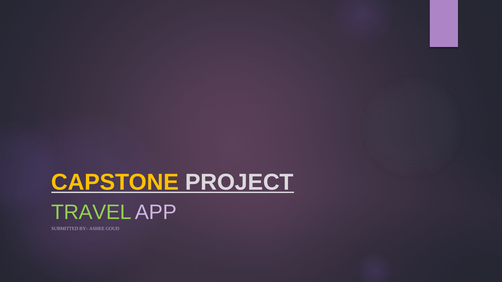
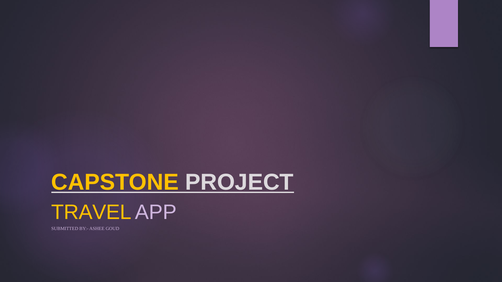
TRAVEL colour: light green -> yellow (91, 213)
